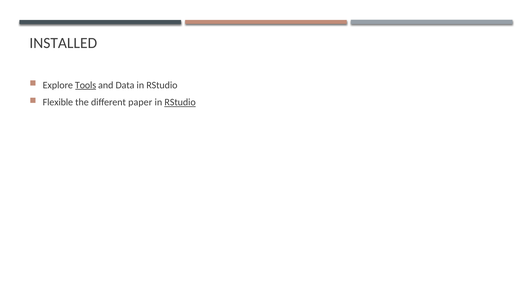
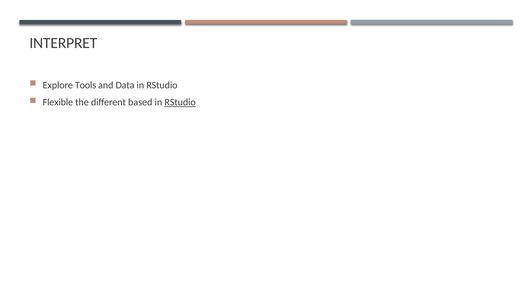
INSTALLED: INSTALLED -> INTERPRET (63, 43)
Tools underline: present -> none (86, 85)
paper: paper -> based (140, 102)
